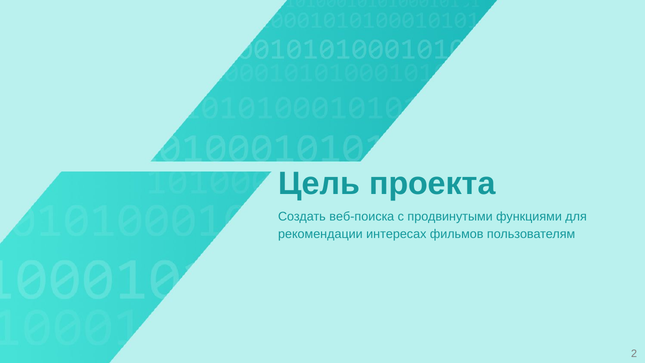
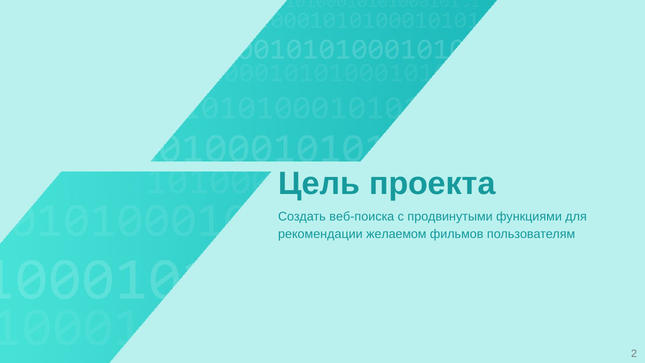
интересах: интересах -> желаемом (396, 234)
